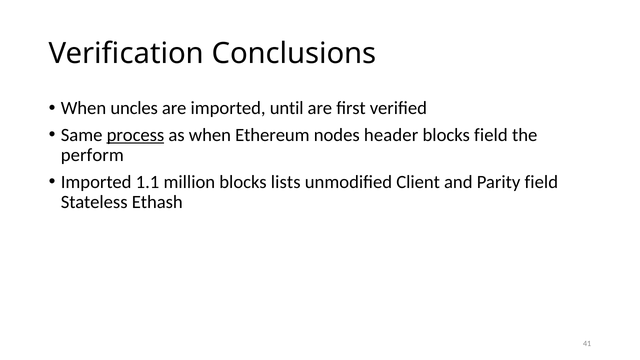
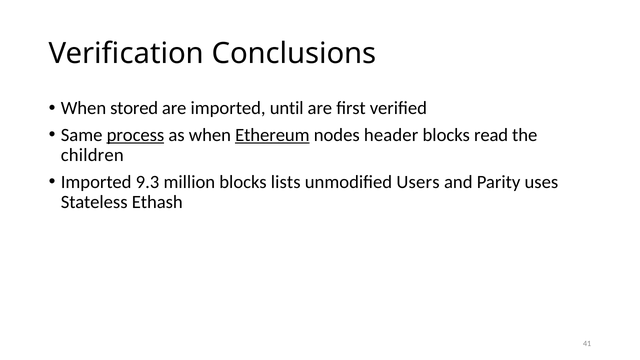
uncles: uncles -> stored (134, 108)
Ethereum underline: none -> present (272, 135)
blocks field: field -> read (491, 135)
perform: perform -> children (92, 155)
1.1: 1.1 -> 9.3 (148, 182)
Client: Client -> Users (418, 182)
Parity field: field -> uses (541, 182)
